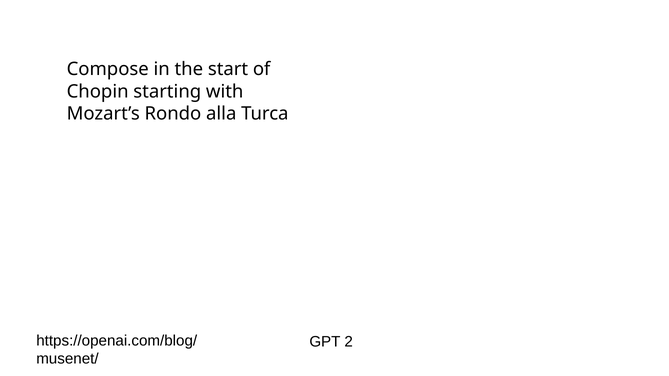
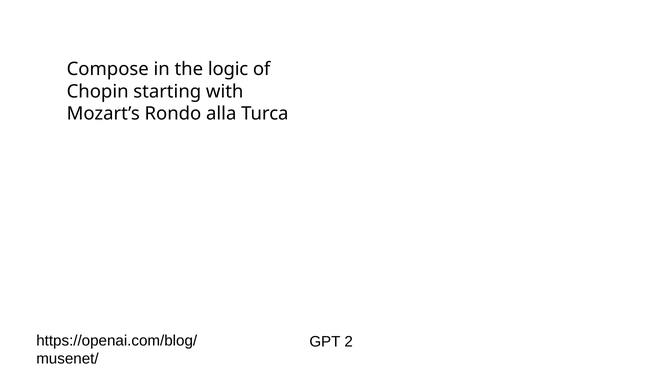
start: start -> logic (228, 69)
